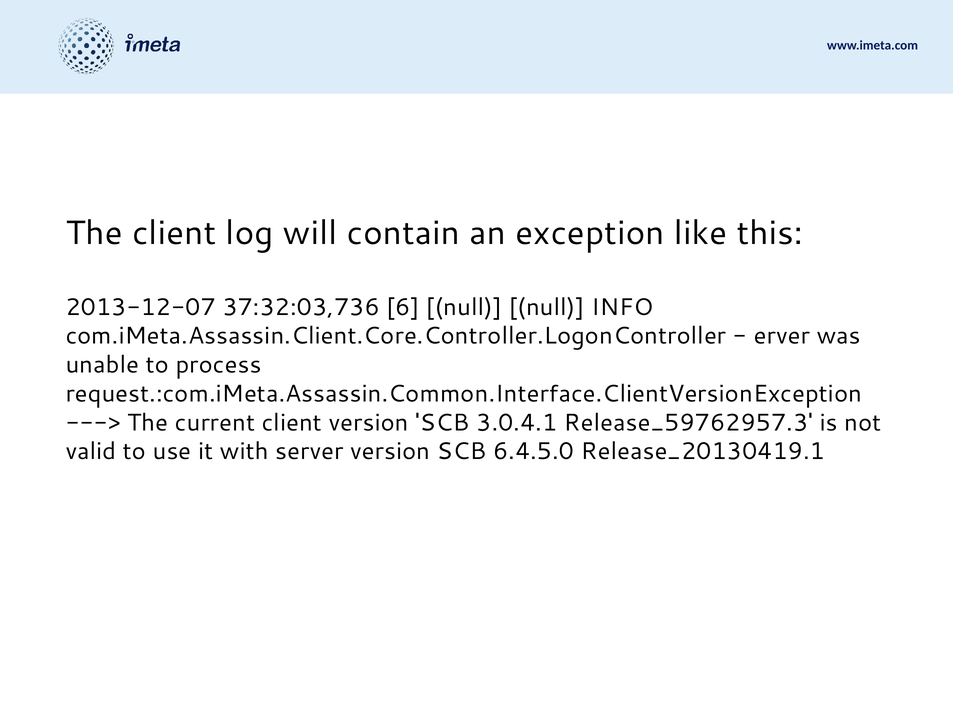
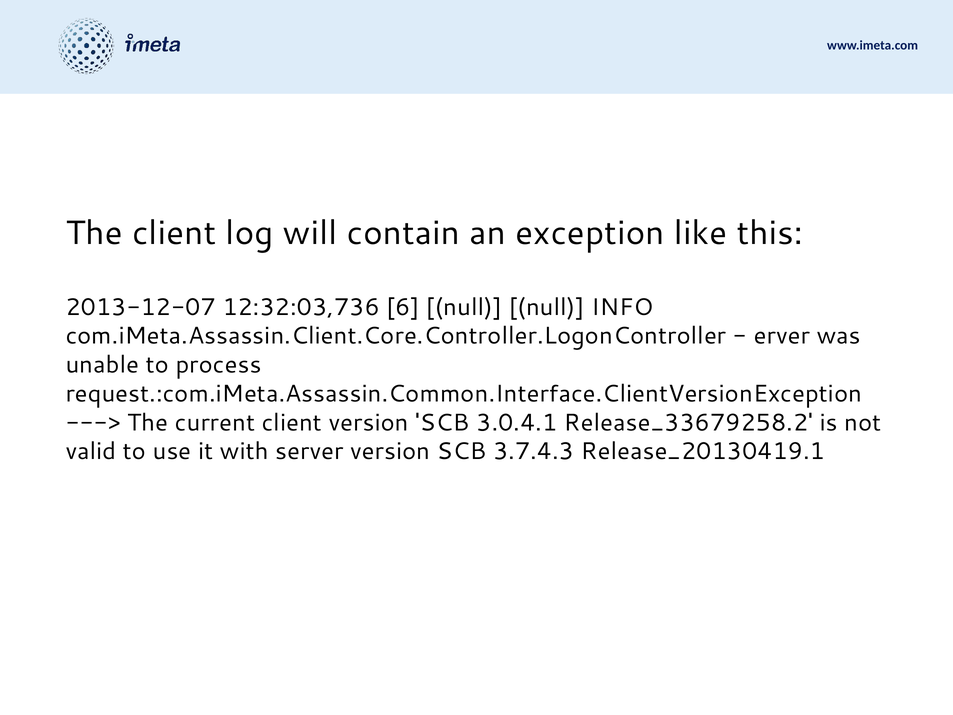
37:32:03,736: 37:32:03,736 -> 12:32:03,736 (301, 307)
Release_59762957.3: Release_59762957.3 -> Release_33679258.2 (688, 422)
6.4.5.0: 6.4.5.0 -> 3.7.4.3 (534, 451)
